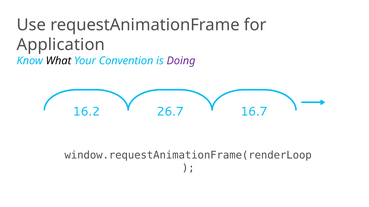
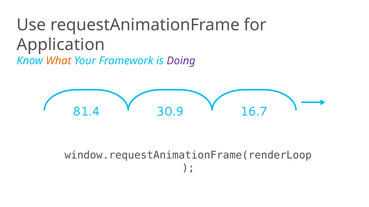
What colour: black -> orange (59, 61)
Convention: Convention -> Framework (126, 61)
16.2: 16.2 -> 81.4 (86, 112)
26.7: 26.7 -> 30.9 (170, 112)
